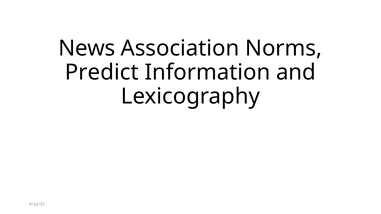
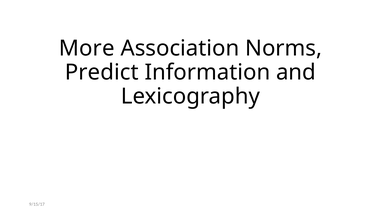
News: News -> More (87, 48)
